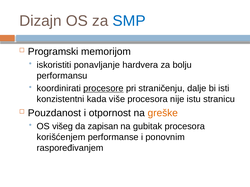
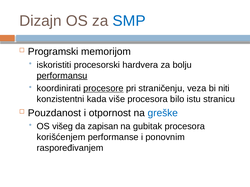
ponavljanje: ponavljanje -> procesorski (97, 65)
performansu underline: none -> present (62, 76)
dalje: dalje -> veza (197, 89)
isti: isti -> niti (224, 89)
nije: nije -> bilo (177, 99)
greške colour: orange -> blue (163, 113)
